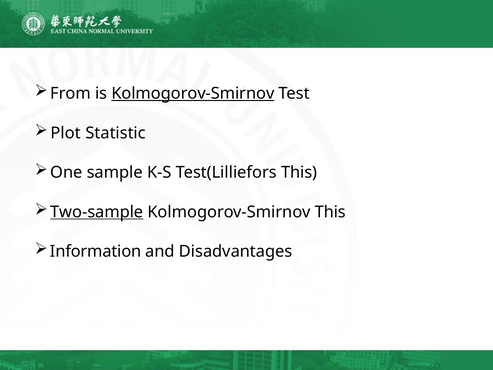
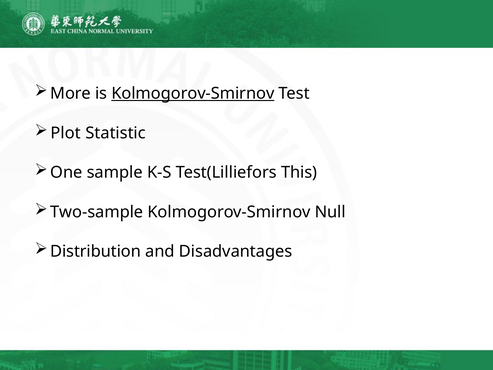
From: From -> More (71, 93)
Two-sample underline: present -> none (97, 212)
Kolmogorov-Smirnov This: This -> Null (330, 212)
Information: Information -> Distribution (96, 251)
